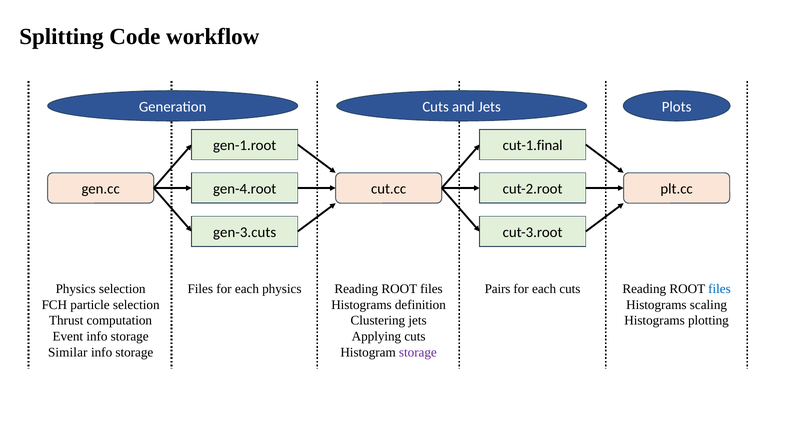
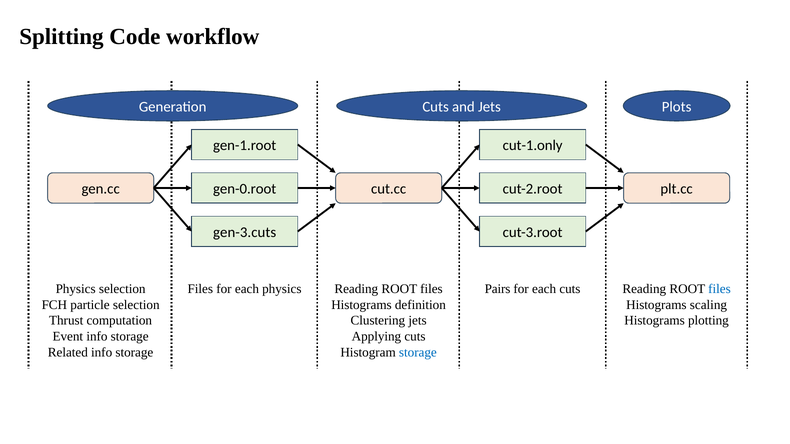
cut-1.final: cut-1.final -> cut-1.only (533, 146)
gen-4.root: gen-4.root -> gen-0.root (245, 189)
Similar: Similar -> Related (68, 353)
storage colour: purple -> blue (418, 353)
